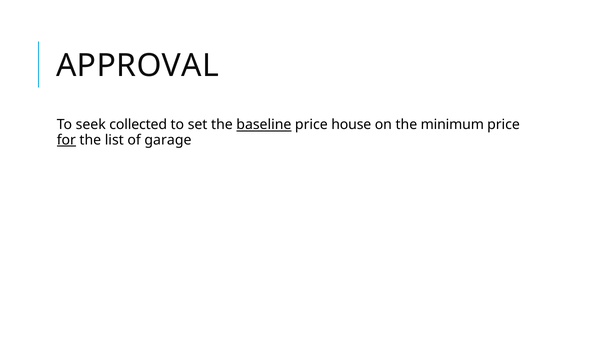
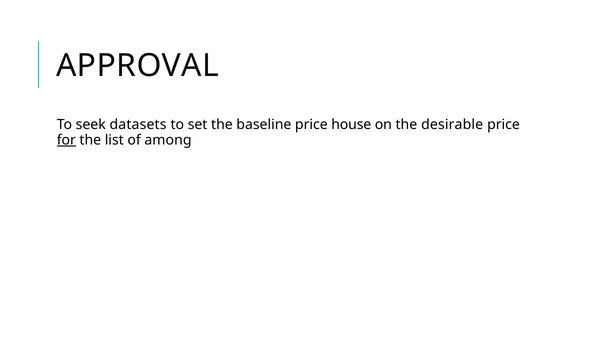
collected: collected -> datasets (138, 125)
baseline underline: present -> none (264, 125)
minimum: minimum -> desirable (452, 125)
garage: garage -> among (168, 140)
